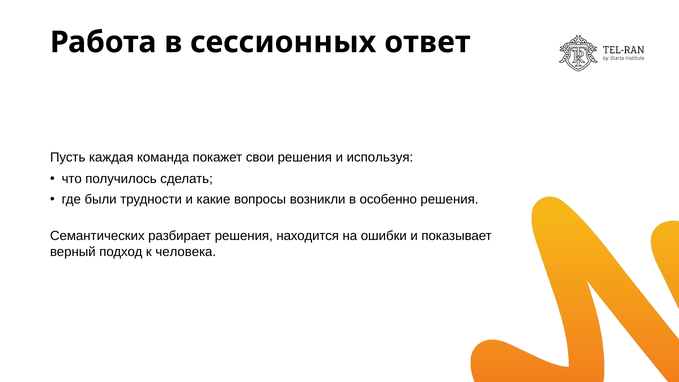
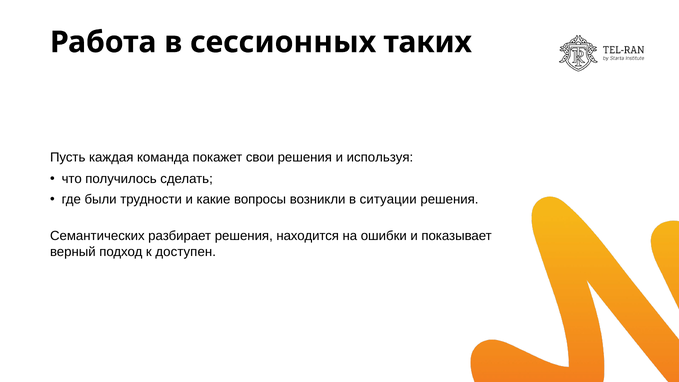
ответ: ответ -> таких (428, 42)
особенно: особенно -> ситуации (388, 199)
человека: человека -> доступен (186, 252)
